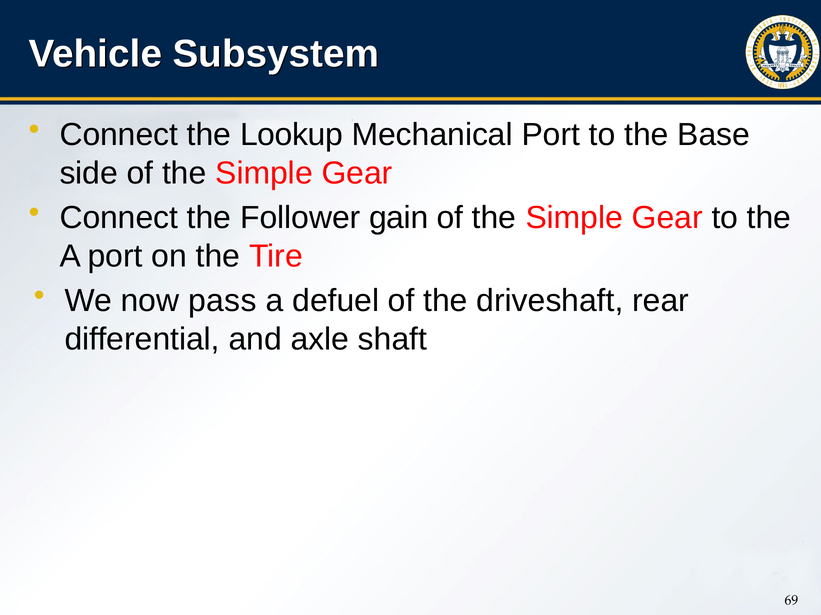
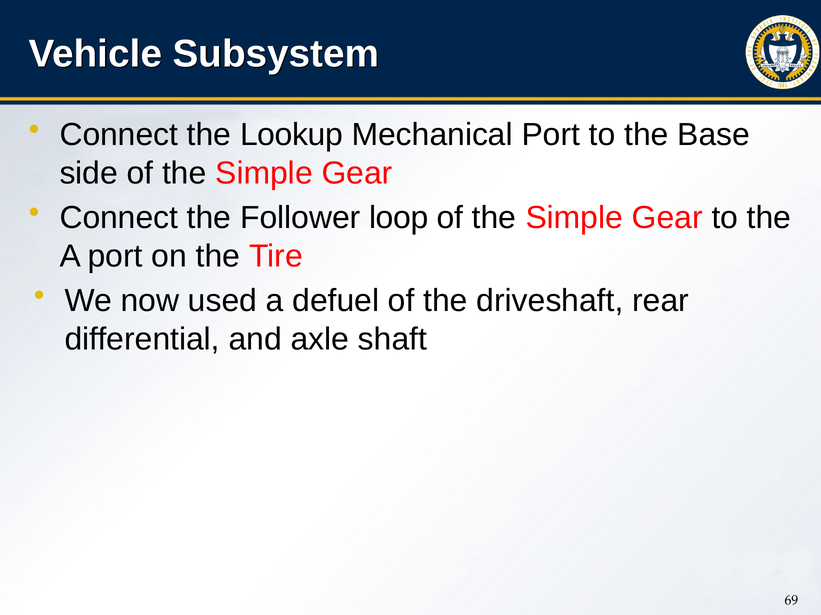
gain: gain -> loop (399, 218)
pass: pass -> used (223, 301)
